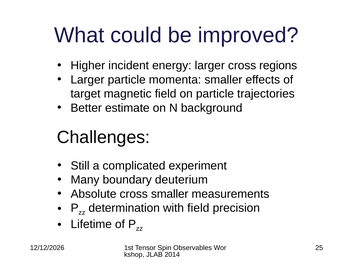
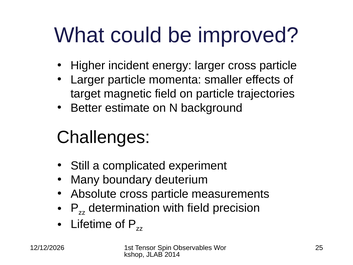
larger cross regions: regions -> particle (278, 66)
Absolute cross smaller: smaller -> particle (170, 194)
